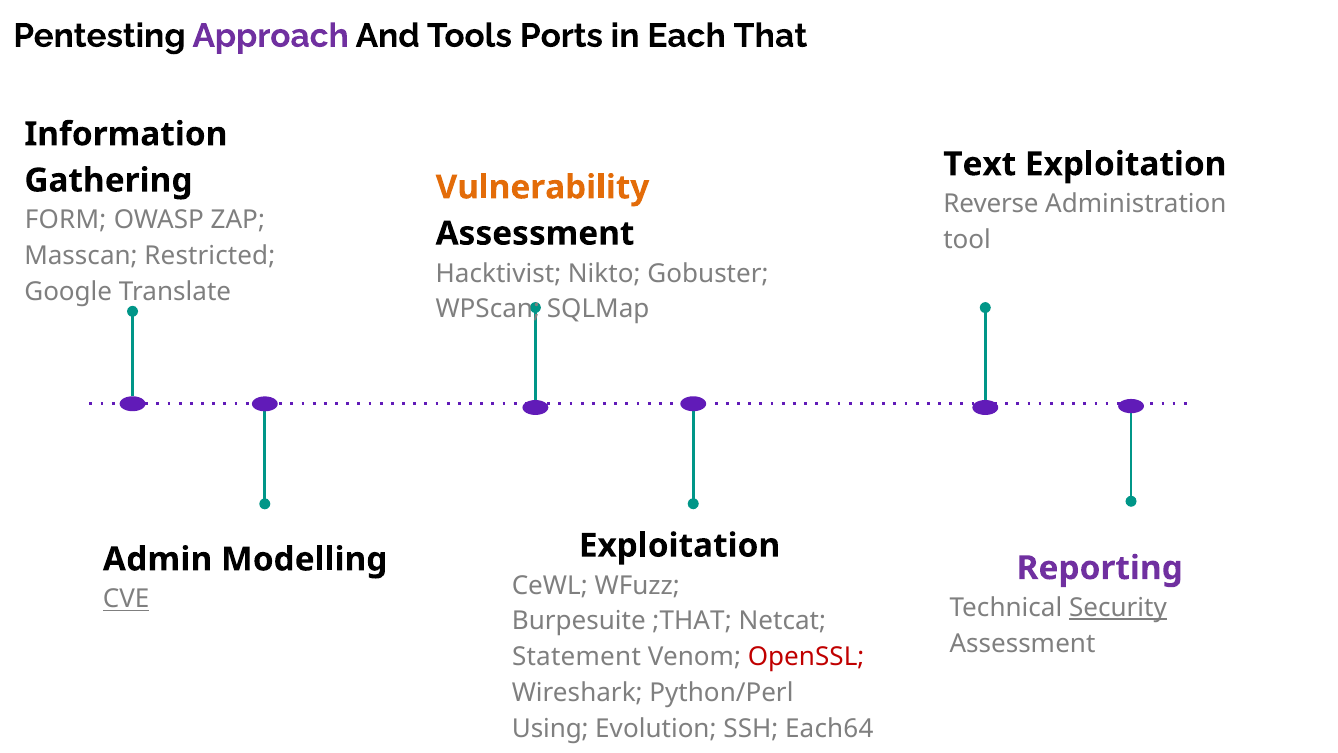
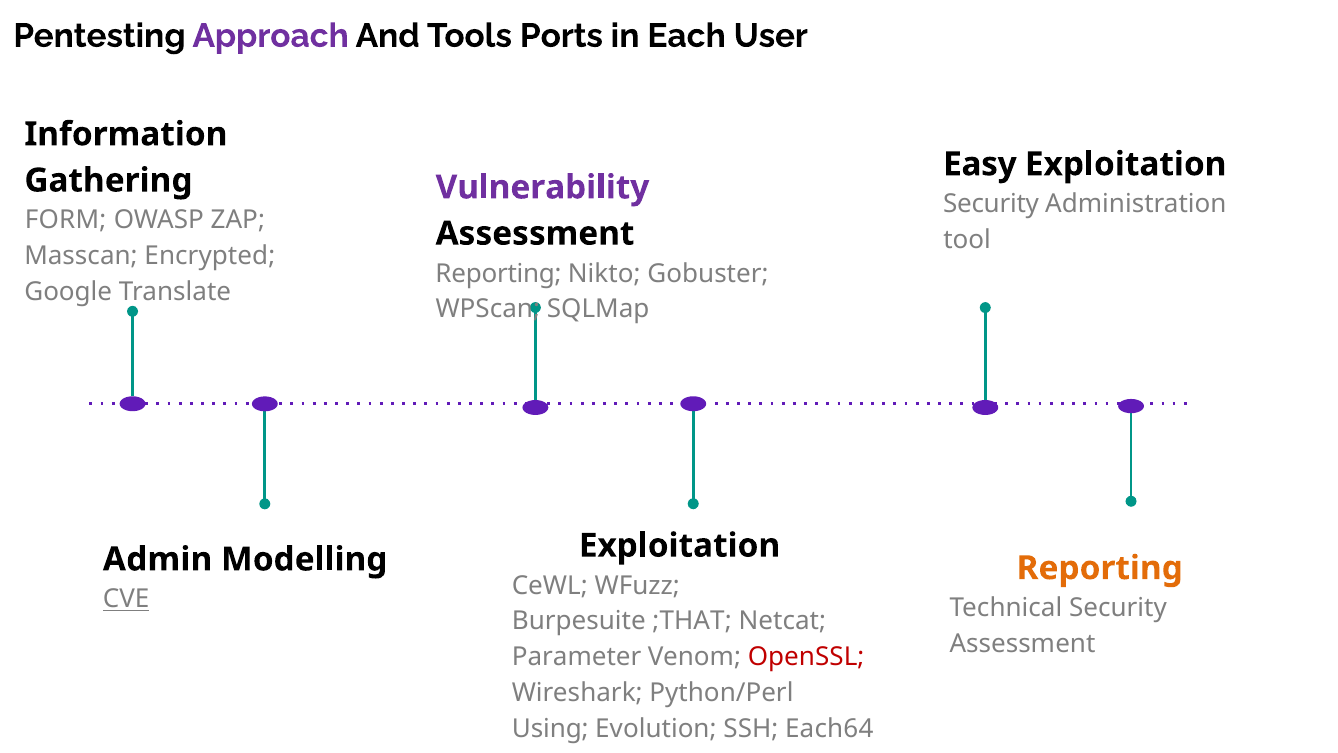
That: That -> User (771, 36)
Text: Text -> Easy (980, 164)
Vulnerability colour: orange -> purple (542, 187)
Reverse: Reverse -> Security (991, 204)
Restricted: Restricted -> Encrypted (210, 256)
Hacktivist: Hacktivist -> Reporting (499, 273)
Reporting colour: purple -> orange (1100, 568)
Security underline: present -> none (1118, 608)
Statement: Statement -> Parameter (577, 657)
